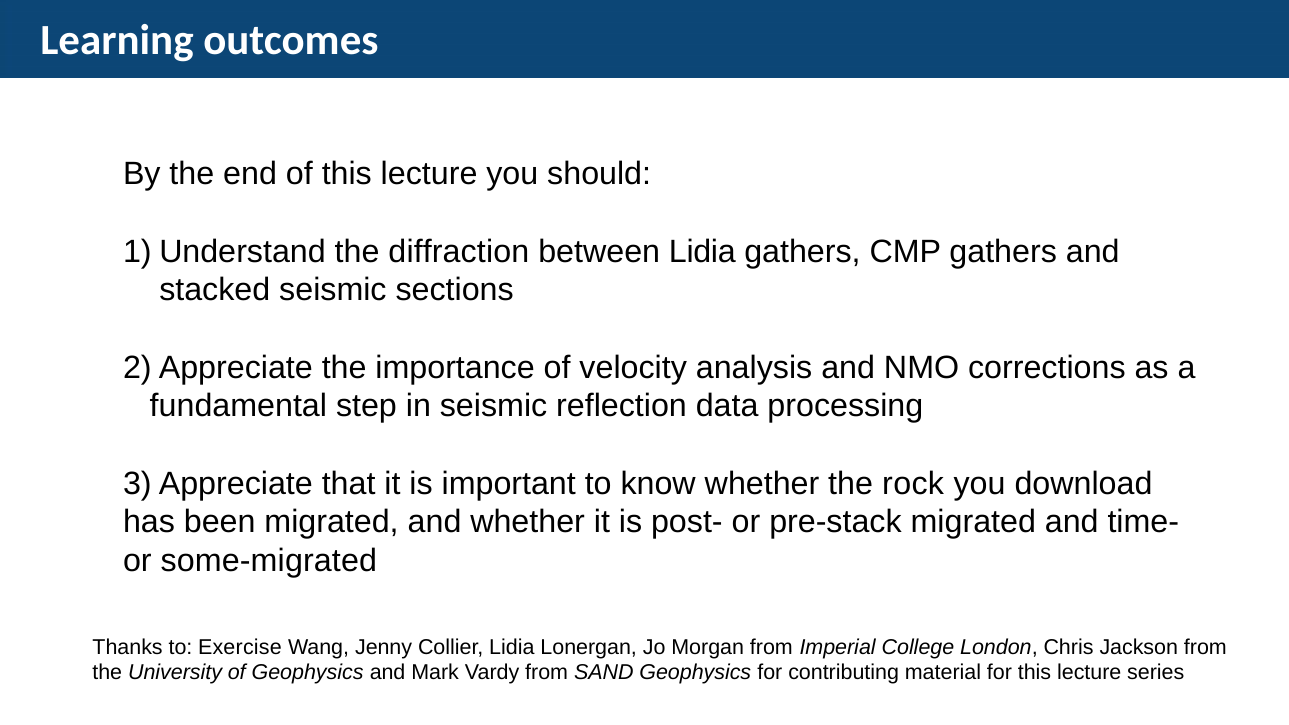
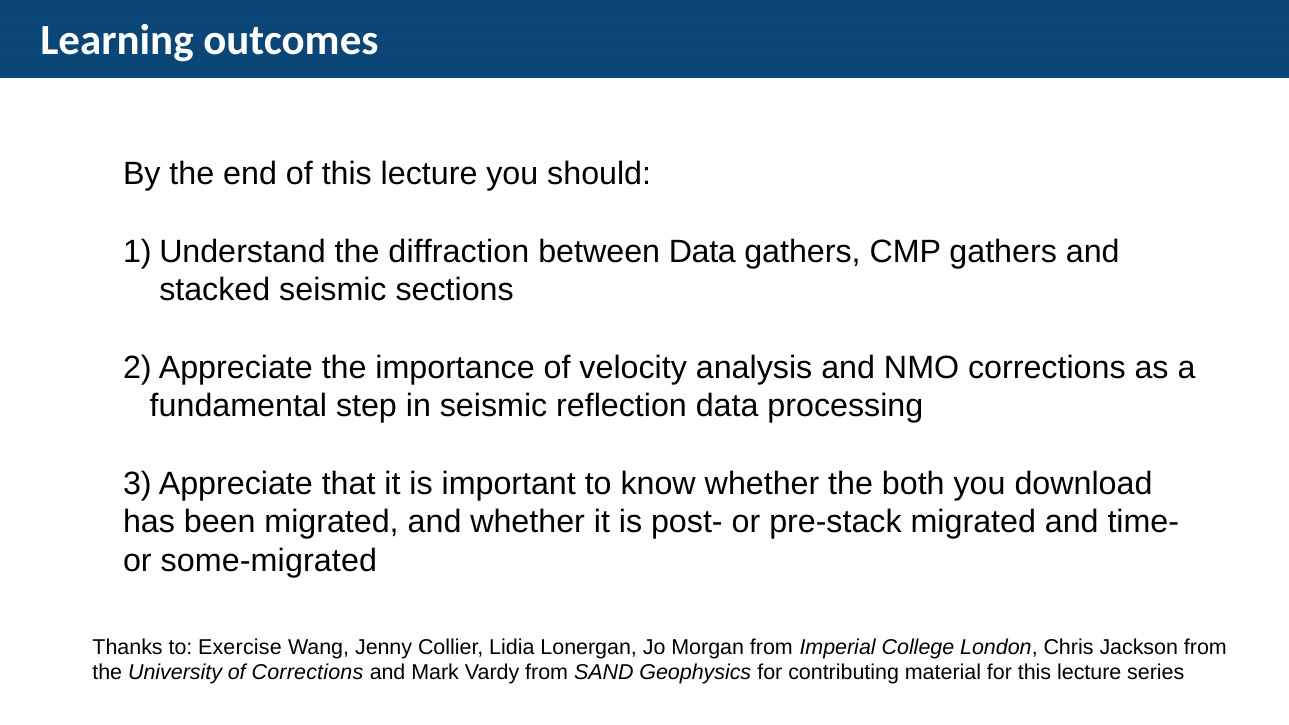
between Lidia: Lidia -> Data (702, 252)
rock: rock -> both (913, 484)
of Geophysics: Geophysics -> Corrections (307, 673)
